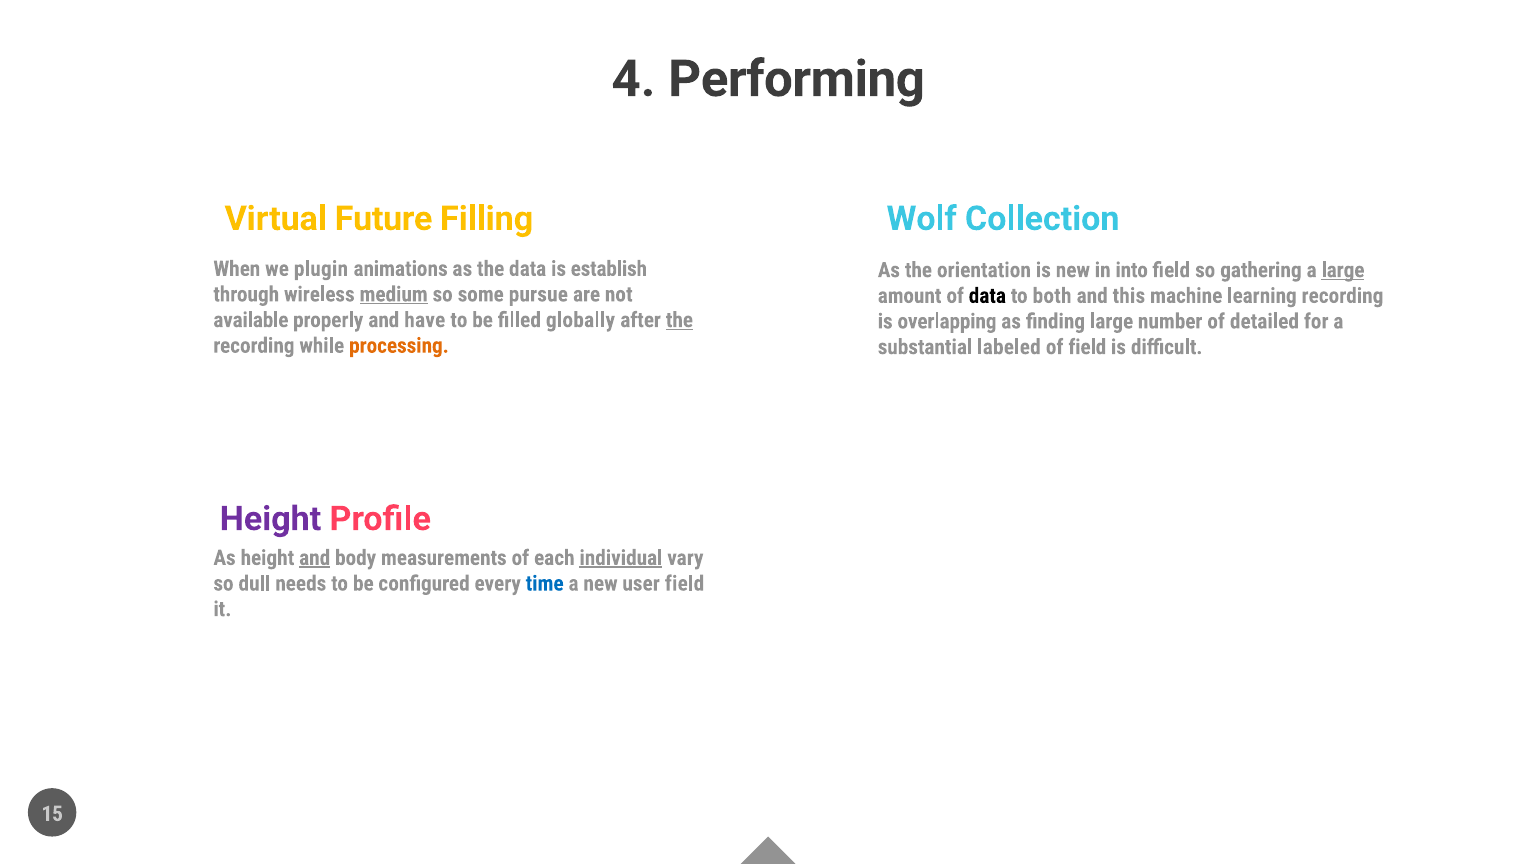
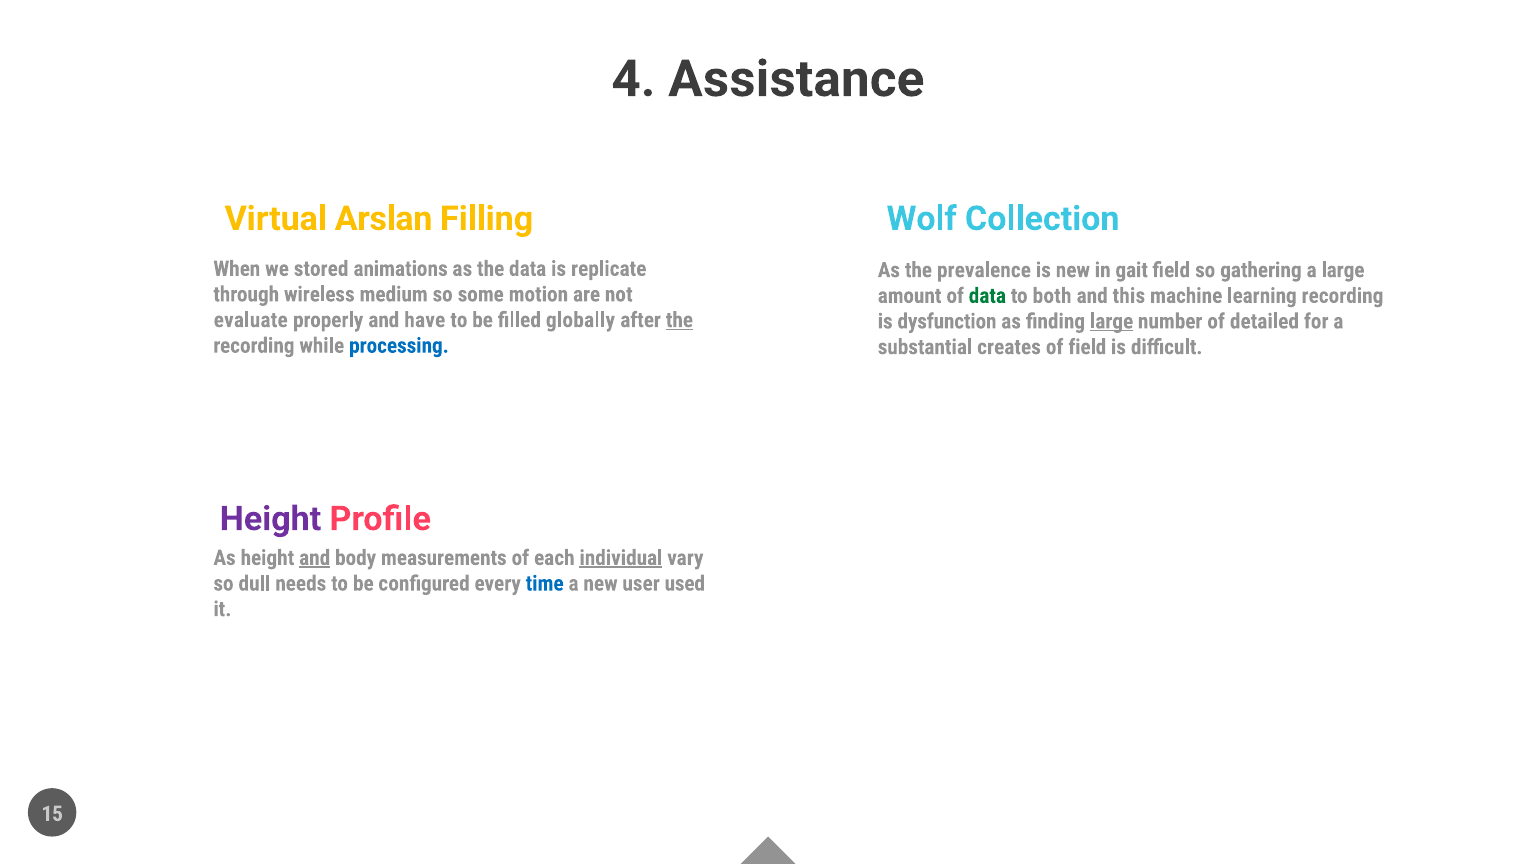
Performing: Performing -> Assistance (796, 79)
Future: Future -> Arslan (384, 219)
plugin: plugin -> stored (321, 269)
establish: establish -> replicate (609, 269)
orientation: orientation -> prevalence (984, 270)
into: into -> gait (1132, 270)
large underline: present -> none (1343, 270)
medium underline: present -> none (394, 294)
pursue: pursue -> motion (538, 294)
data colour: black -> green (987, 296)
available: available -> evaluate (251, 320)
overlapping: overlapping -> dysfunction (947, 321)
large underline: none -> present (1112, 321)
processing colour: orange -> blue (399, 346)
labeled: labeled -> creates (1009, 347)
user field: field -> used (685, 584)
